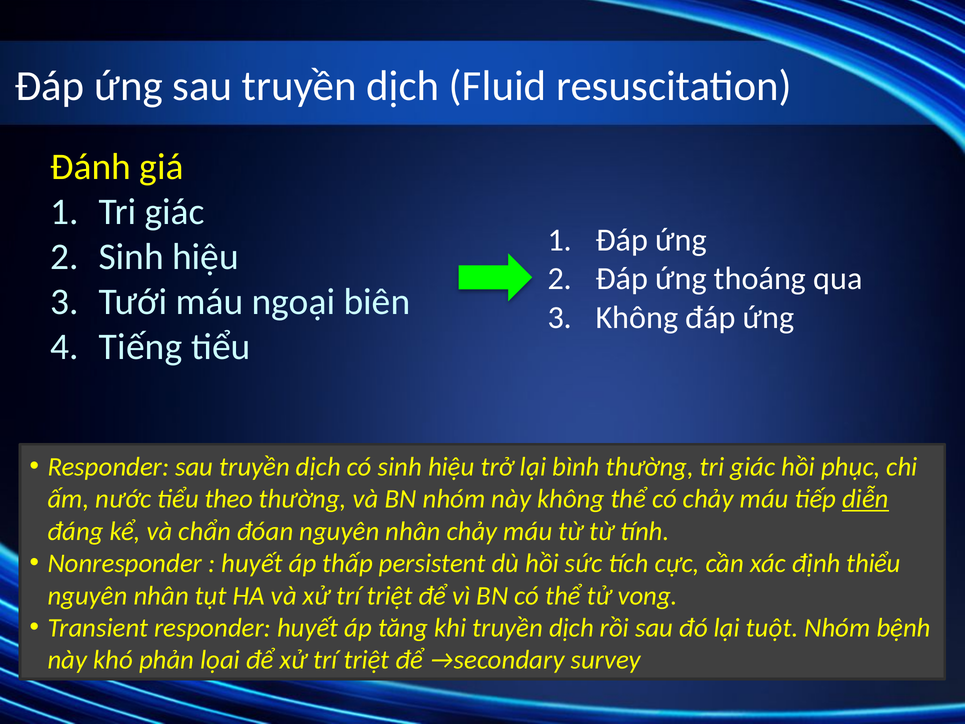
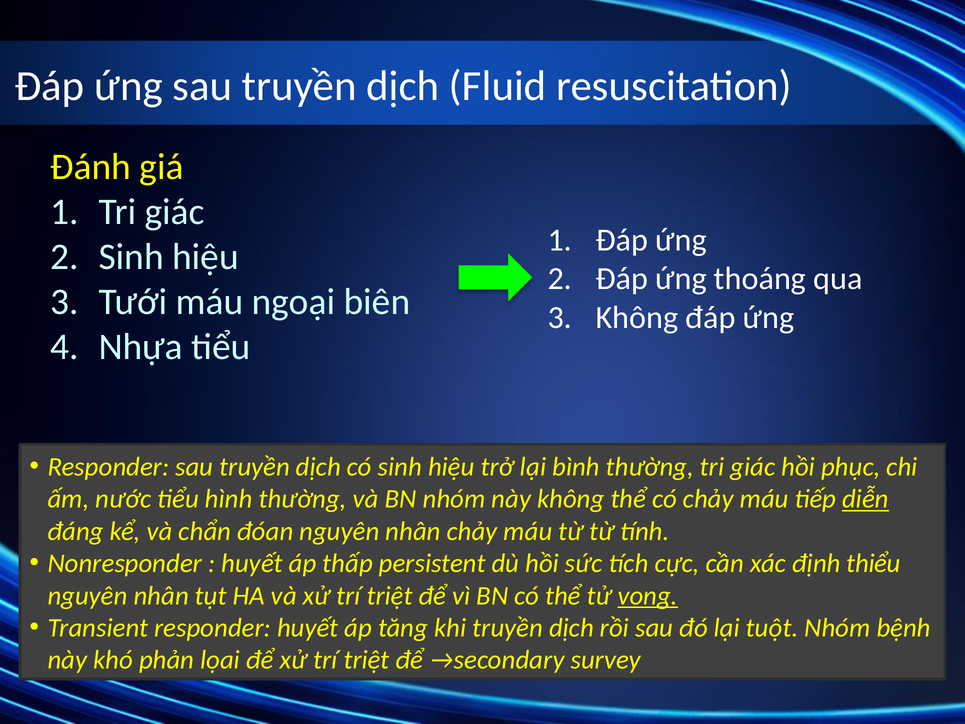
Tiếng: Tiếng -> Nhựa (141, 347)
theo: theo -> hình (229, 499)
vong underline: none -> present (648, 595)
